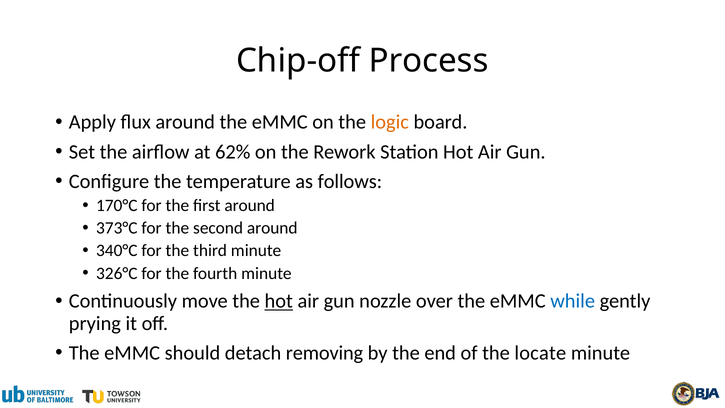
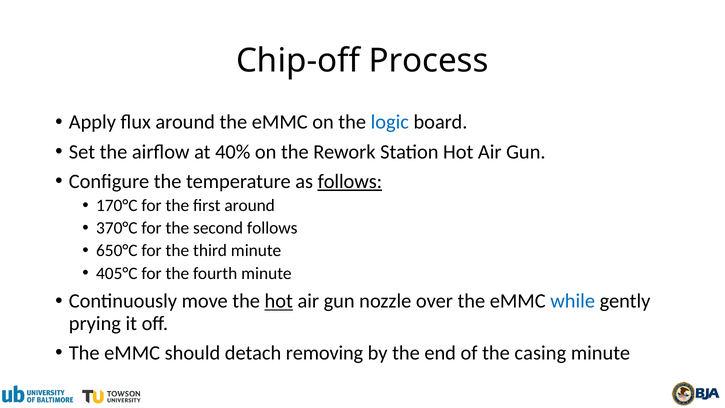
logic colour: orange -> blue (390, 122)
62%: 62% -> 40% (233, 152)
follows underline: none -> present (350, 181)
373°C: 373°C -> 370°C (117, 228)
second around: around -> follows (272, 228)
340°C: 340°C -> 650°C (117, 251)
326°C: 326°C -> 405°C (117, 273)
locate: locate -> casing (540, 353)
